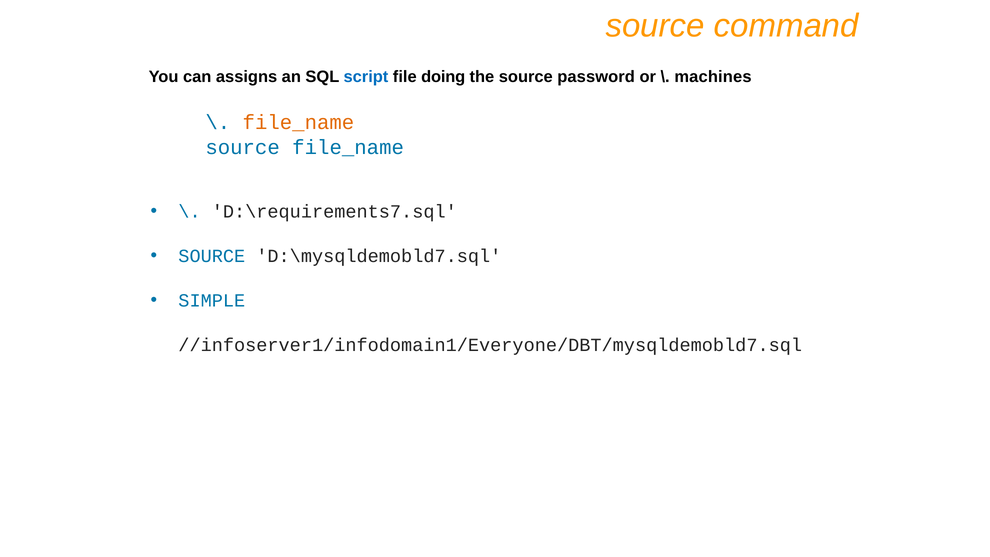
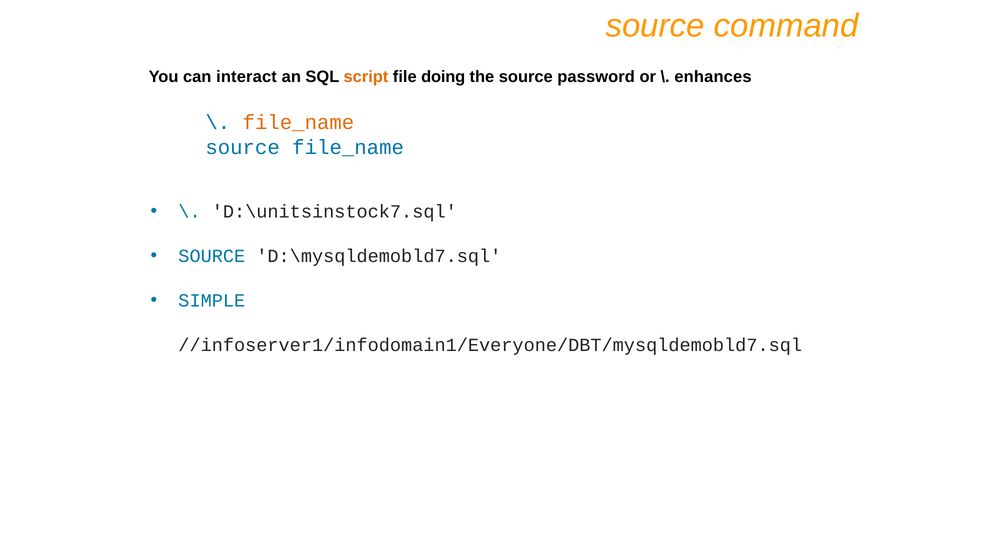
assigns: assigns -> interact (246, 77)
script colour: blue -> orange (366, 77)
machines: machines -> enhances (713, 77)
D:\requirements7.sql: D:\requirements7.sql -> D:\unitsinstock7.sql (334, 211)
